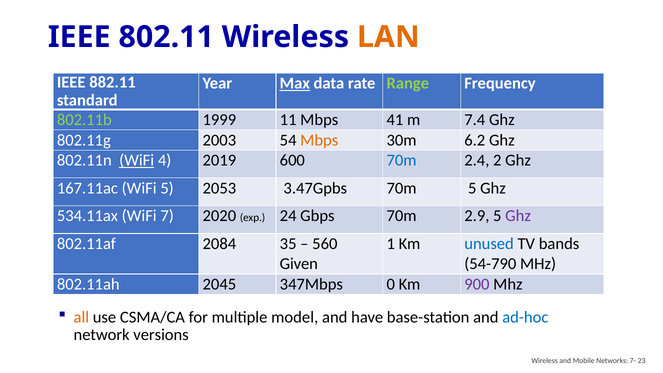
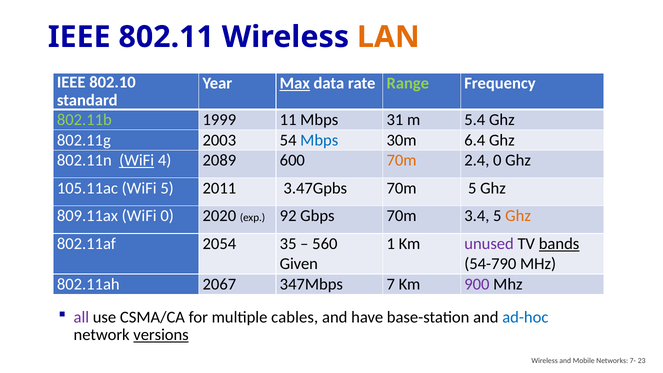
882.11: 882.11 -> 802.10 (112, 82)
41: 41 -> 31 (395, 120)
7.4: 7.4 -> 5.4 (475, 120)
Mbps colour: orange -> blue (319, 140)
6.2: 6.2 -> 6.4 (475, 140)
2019: 2019 -> 2089 (219, 160)
70m colour: blue -> orange (402, 160)
2.4 2: 2 -> 0 (497, 160)
167.11ac: 167.11ac -> 105.11ac (87, 188)
2053: 2053 -> 2011 (219, 188)
534.11ax: 534.11ax -> 809.11ax (87, 216)
WiFi 7: 7 -> 0 (167, 216)
24: 24 -> 92 (288, 216)
2.9: 2.9 -> 3.4 (477, 216)
Ghz colour: purple -> orange (518, 216)
2084: 2084 -> 2054 (219, 244)
unused colour: blue -> purple (489, 244)
bands underline: none -> present (559, 244)
2045: 2045 -> 2067 (219, 284)
0: 0 -> 7 (391, 284)
all colour: orange -> purple (81, 317)
model: model -> cables (295, 317)
versions underline: none -> present (161, 335)
